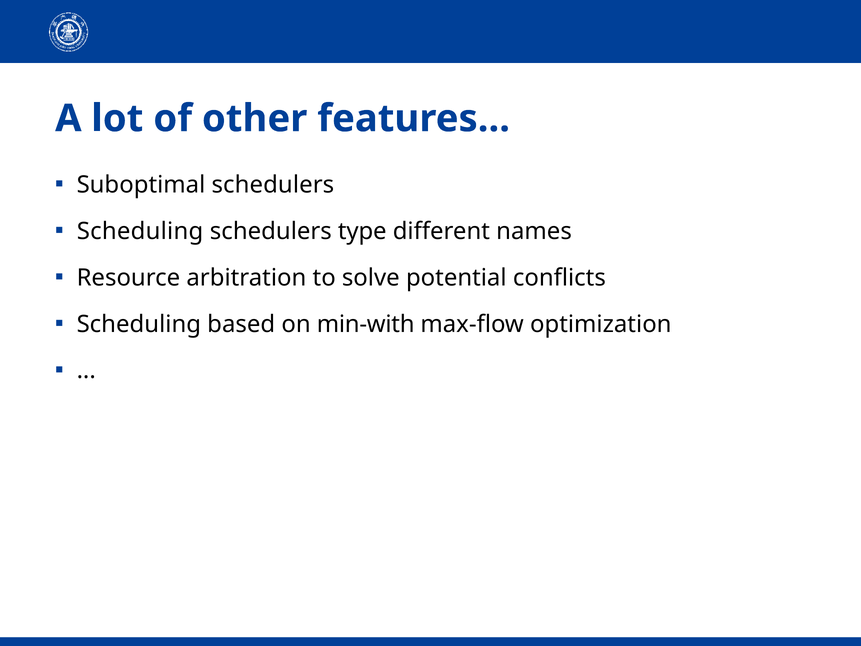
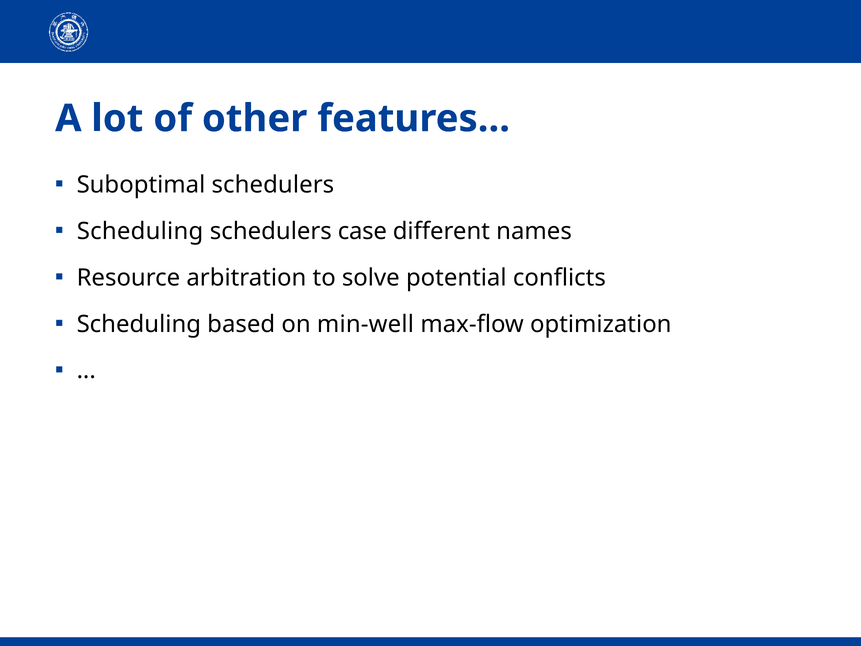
type: type -> case (362, 231)
min-with: min-with -> min-well (365, 324)
